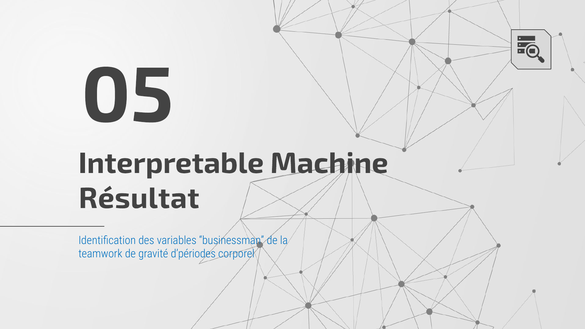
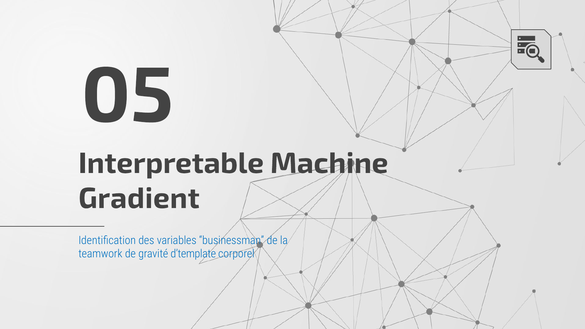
Résultat: Résultat -> Gradient (139, 198)
d’périodes: d’périodes -> d’template (193, 254)
